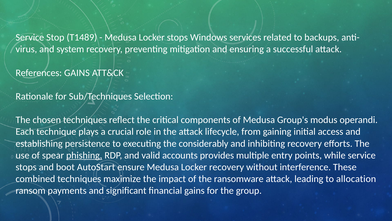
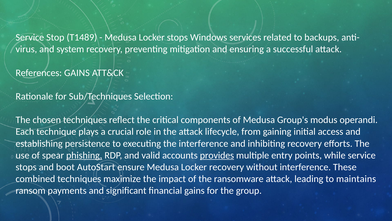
the considerably: considerably -> interference (204, 143)
provides underline: none -> present (217, 155)
allocation: allocation -> maintains (356, 178)
